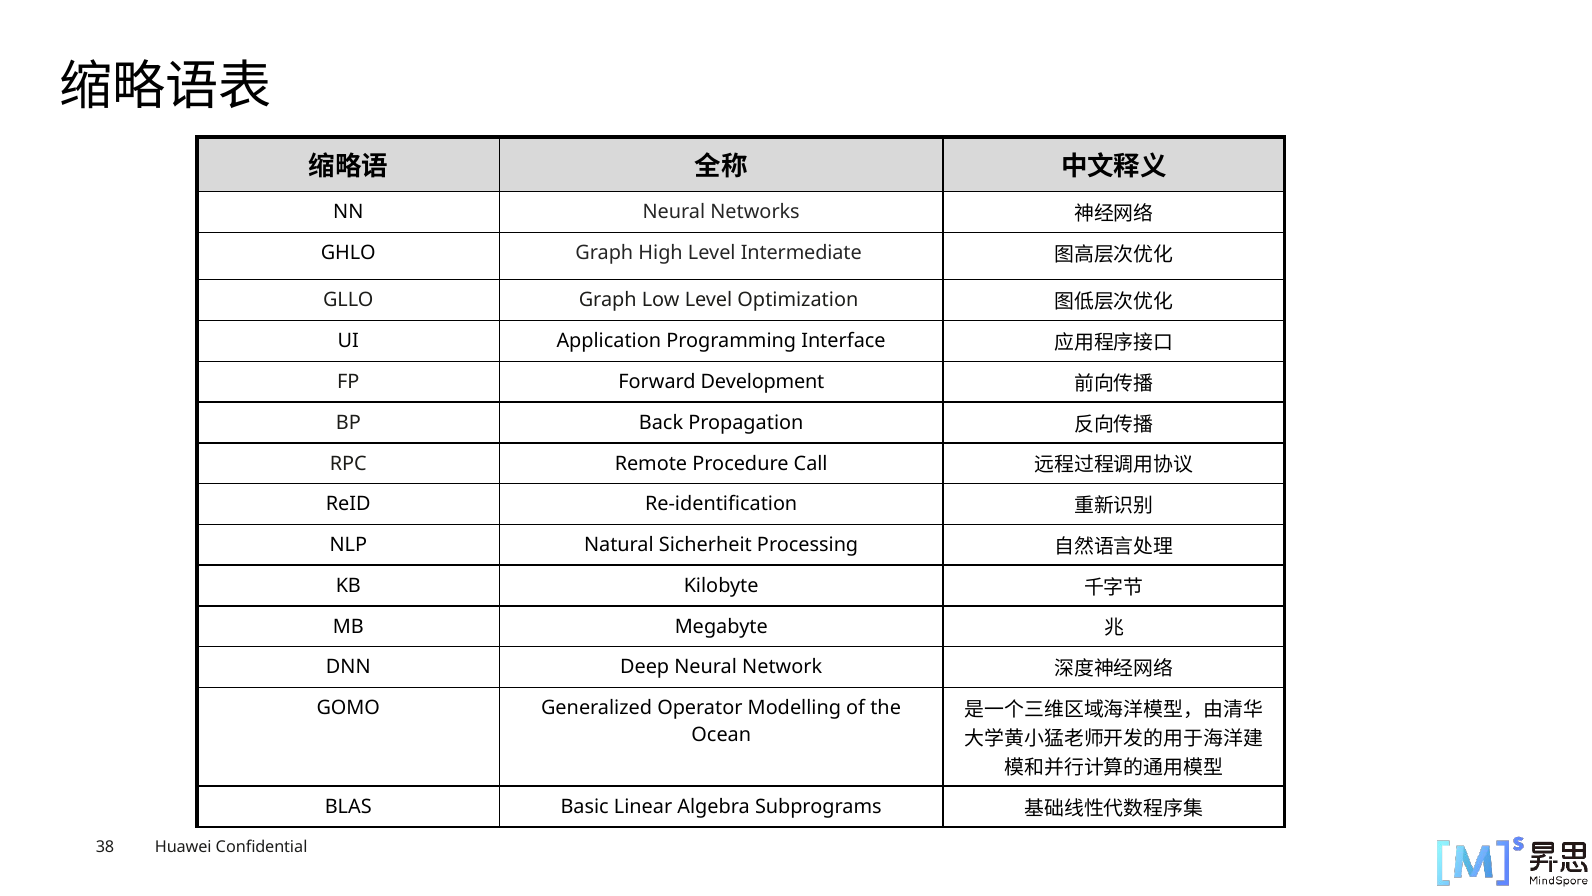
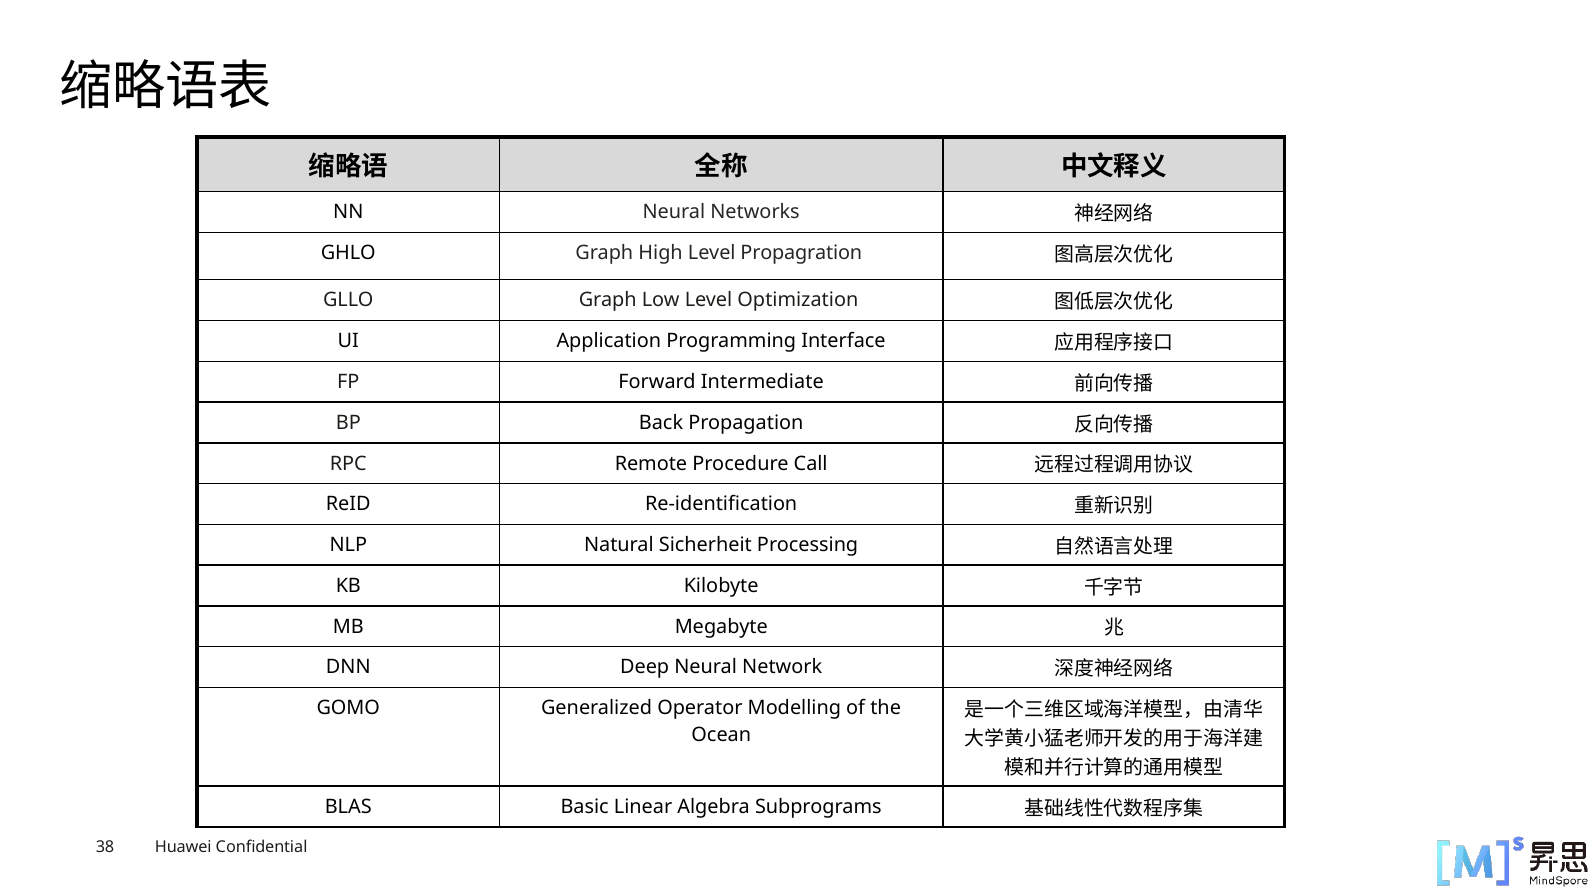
Intermediate: Intermediate -> Propagration (801, 253)
Development: Development -> Intermediate (762, 382)
